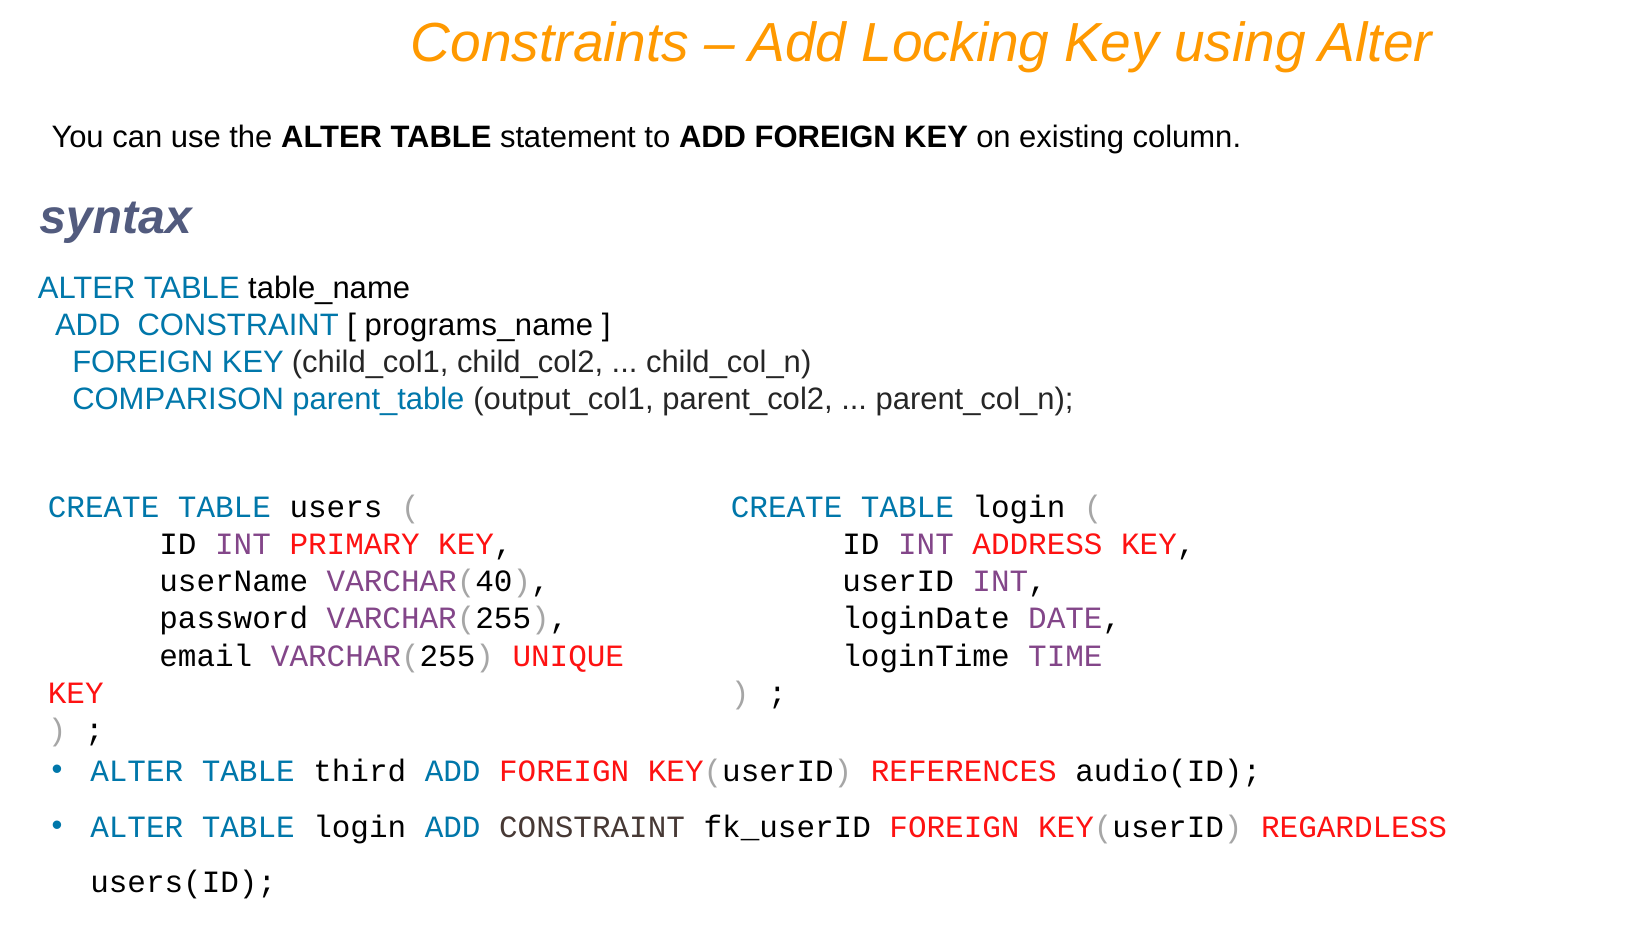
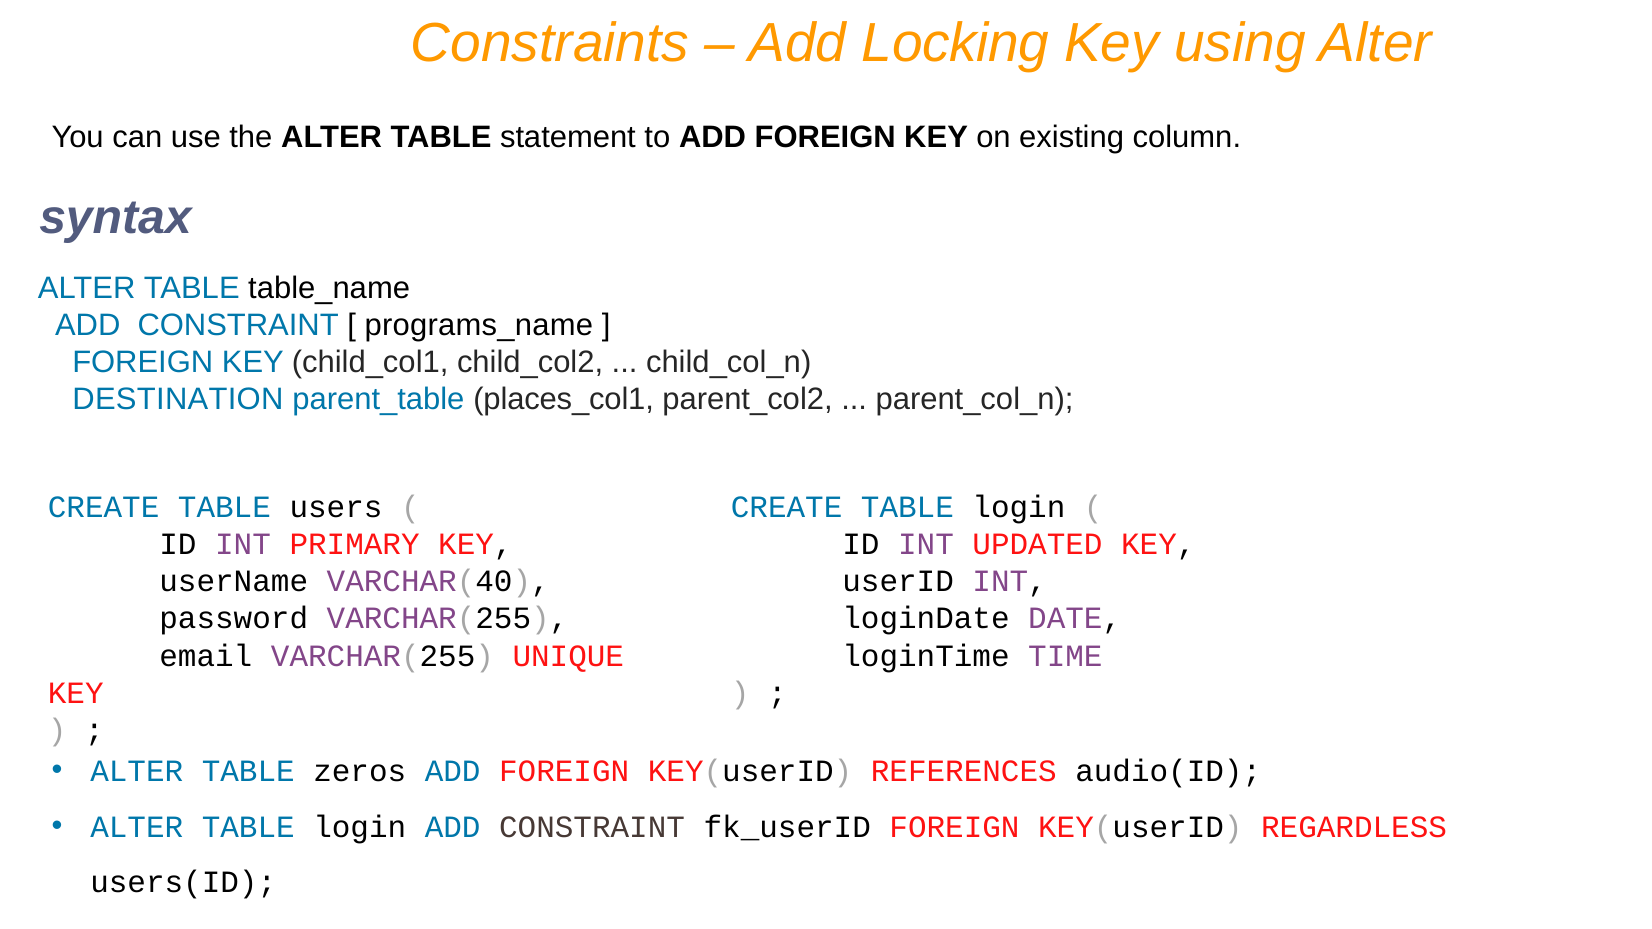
COMPARISON: COMPARISON -> DESTINATION (178, 400)
output_col1: output_col1 -> places_col1 (564, 400)
ADDRESS: ADDRESS -> UPDATED (1038, 545)
third: third -> zeros (360, 771)
